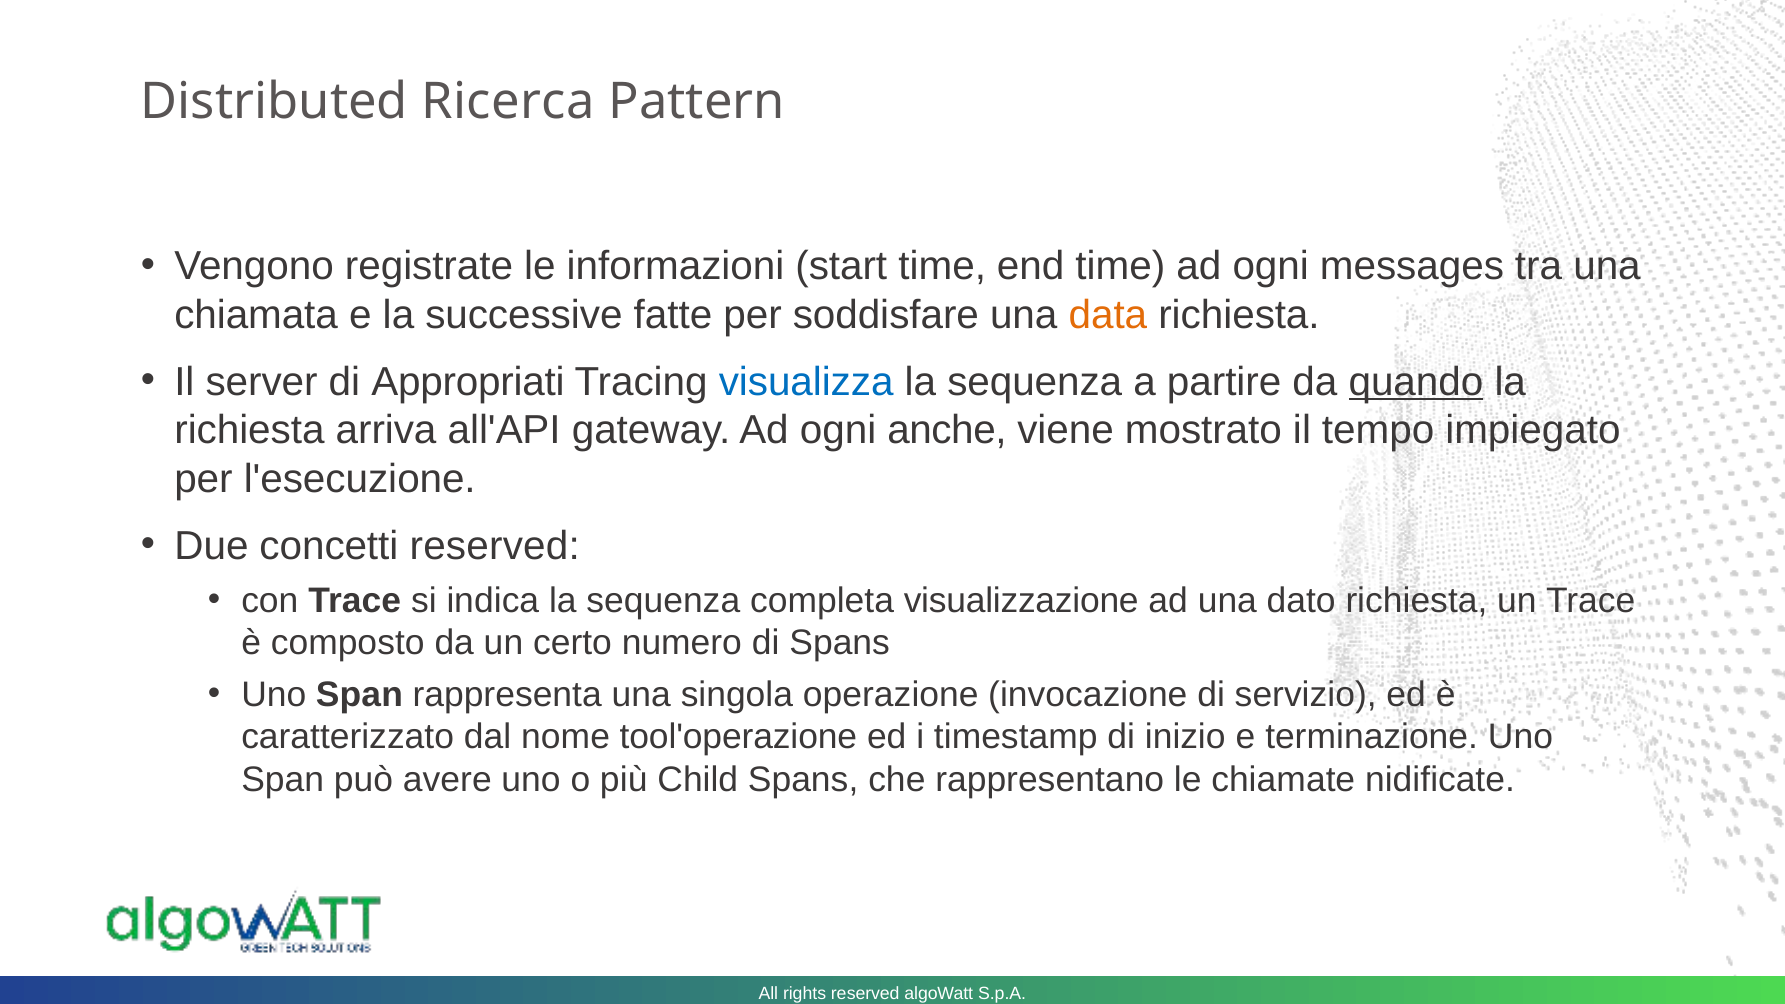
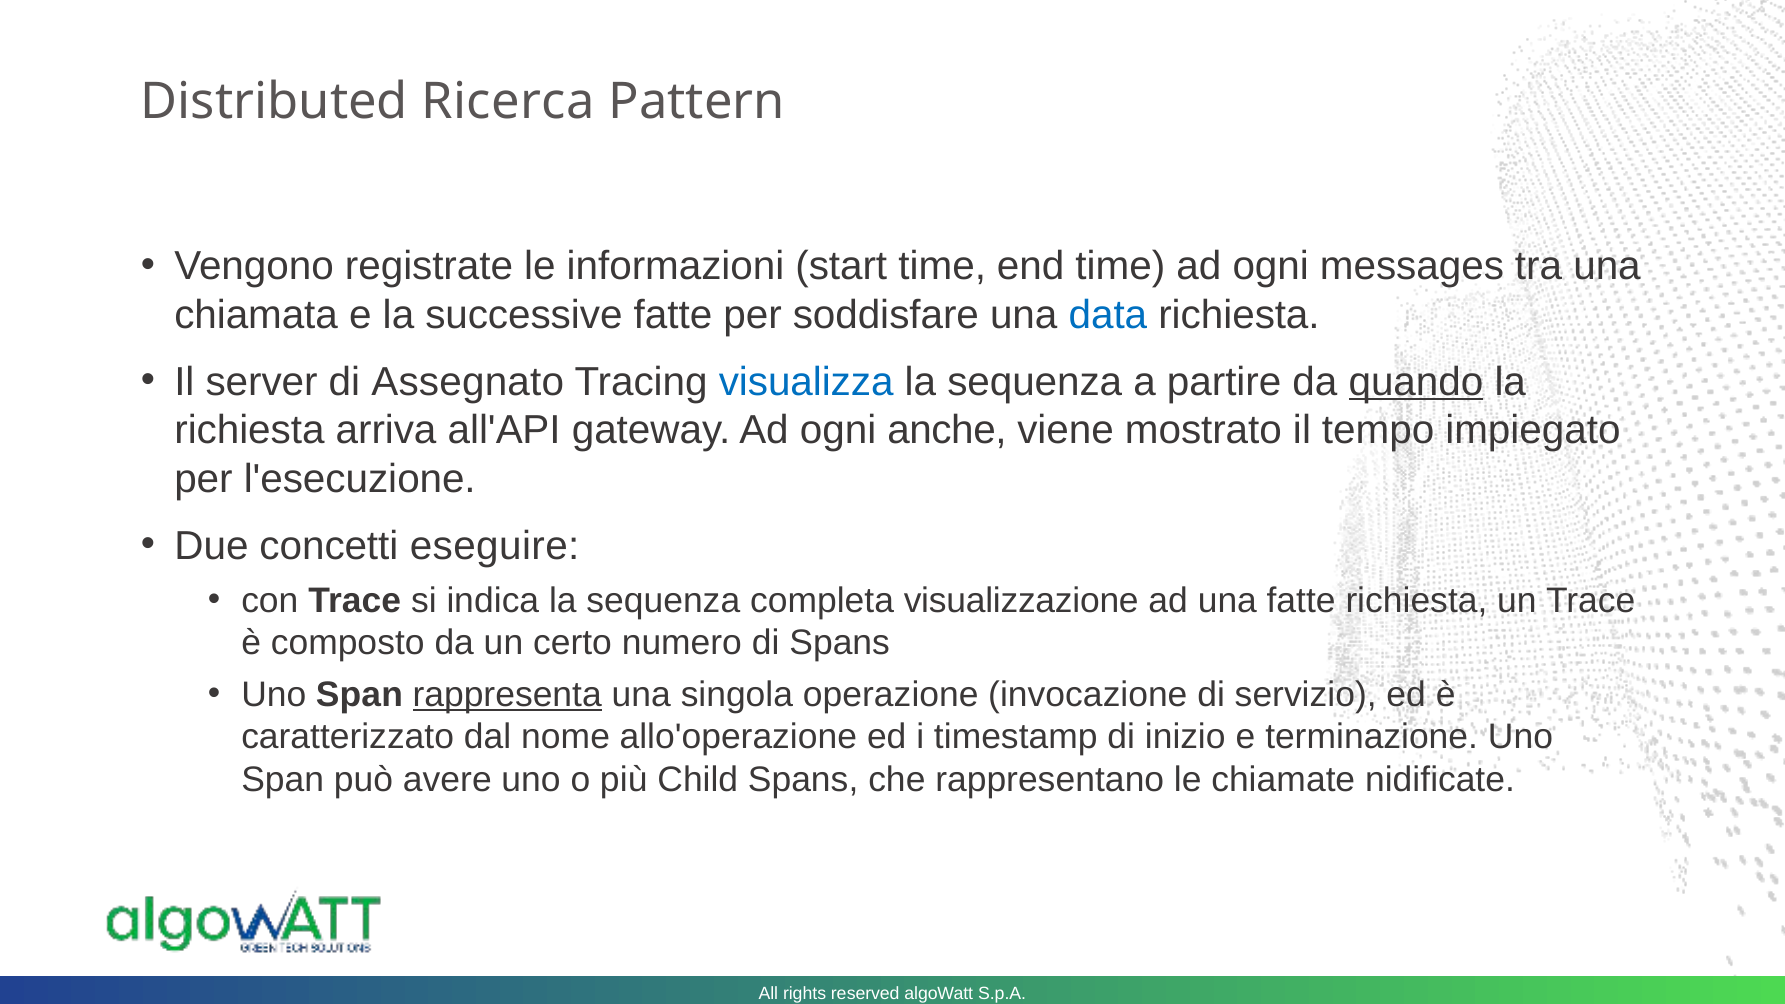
data colour: orange -> blue (1108, 315)
Appropriati: Appropriati -> Assegnato (468, 382)
concetti reserved: reserved -> eseguire (495, 546)
una dato: dato -> fatte (1301, 601)
rappresenta underline: none -> present (507, 695)
tool'operazione: tool'operazione -> allo'operazione (738, 737)
